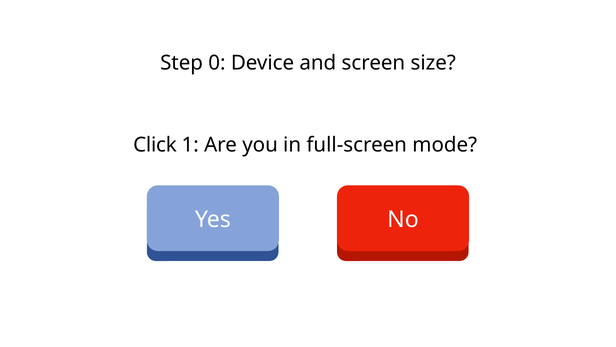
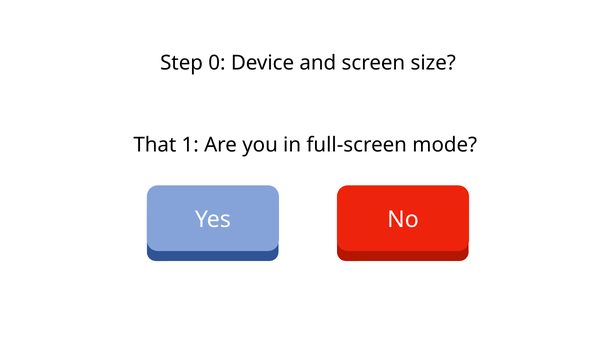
Click: Click -> That (155, 145)
